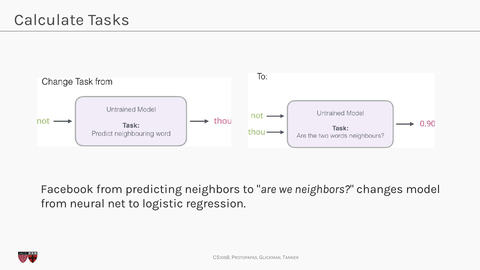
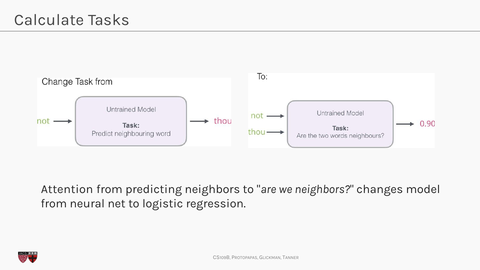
Facebook: Facebook -> Attention (67, 189)
